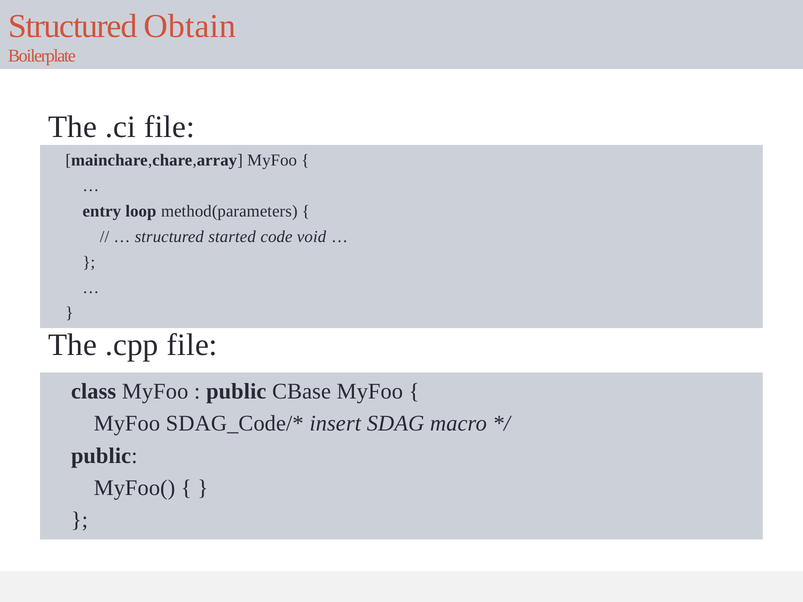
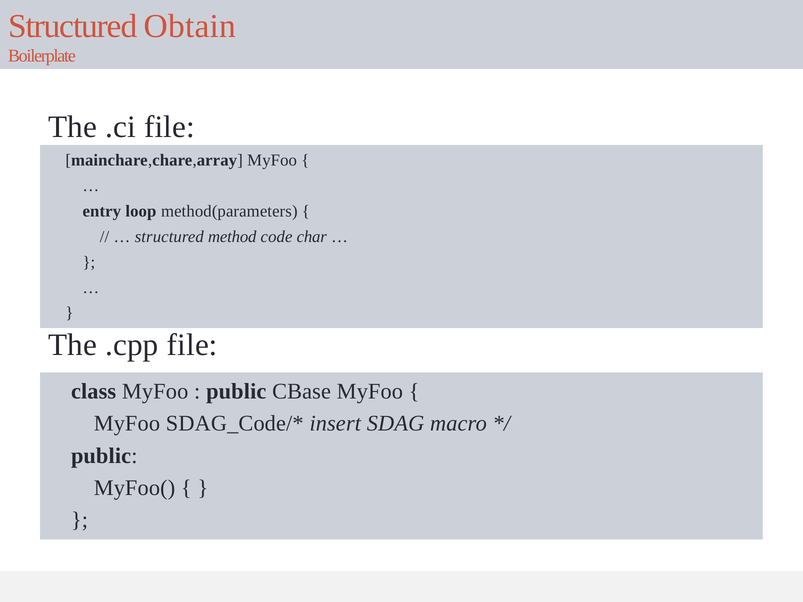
started: started -> method (232, 237)
void: void -> char (312, 237)
